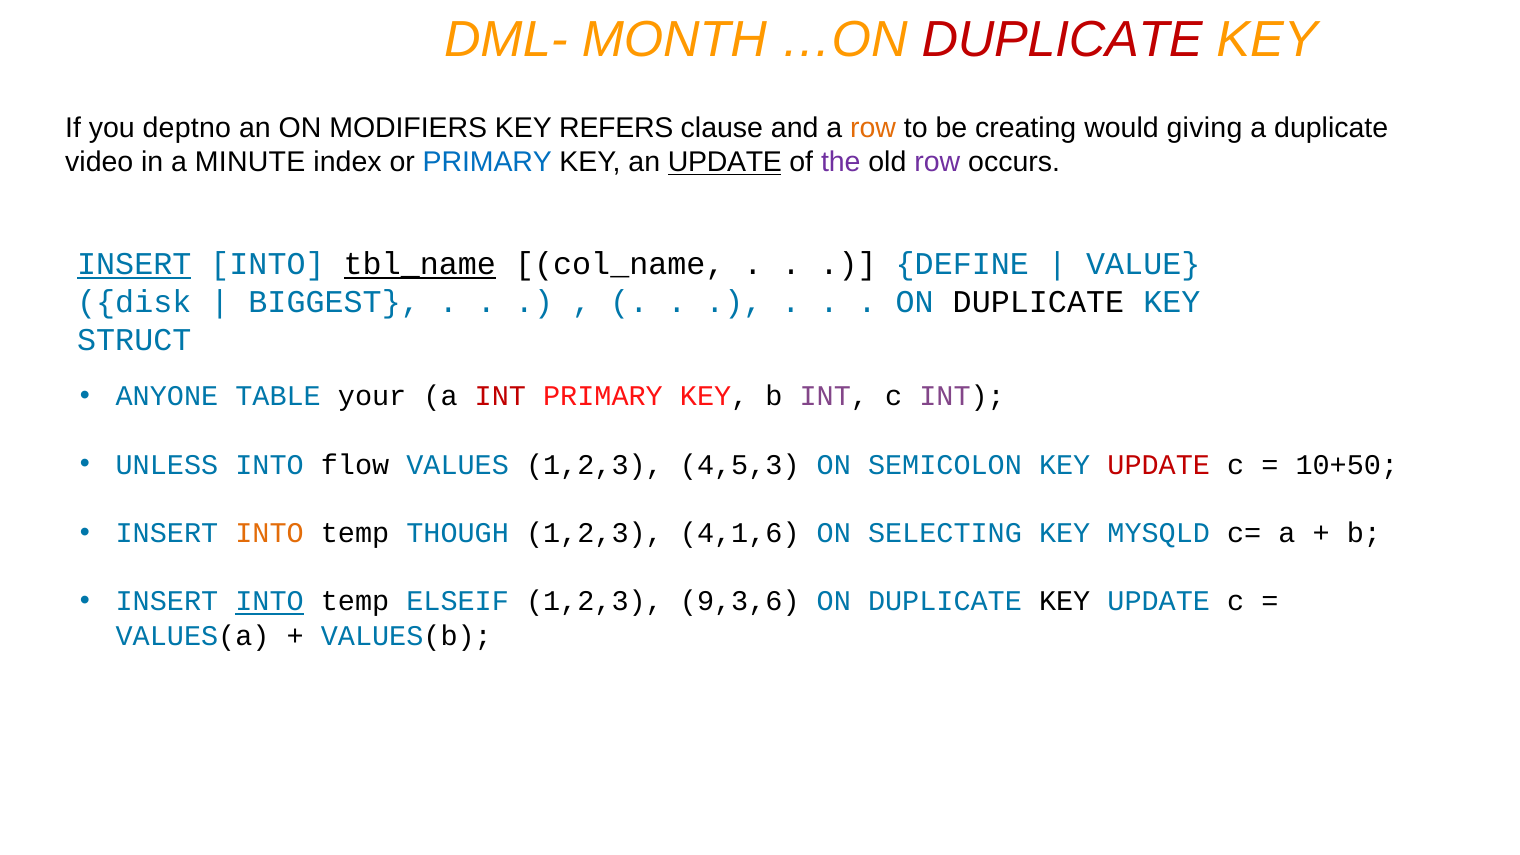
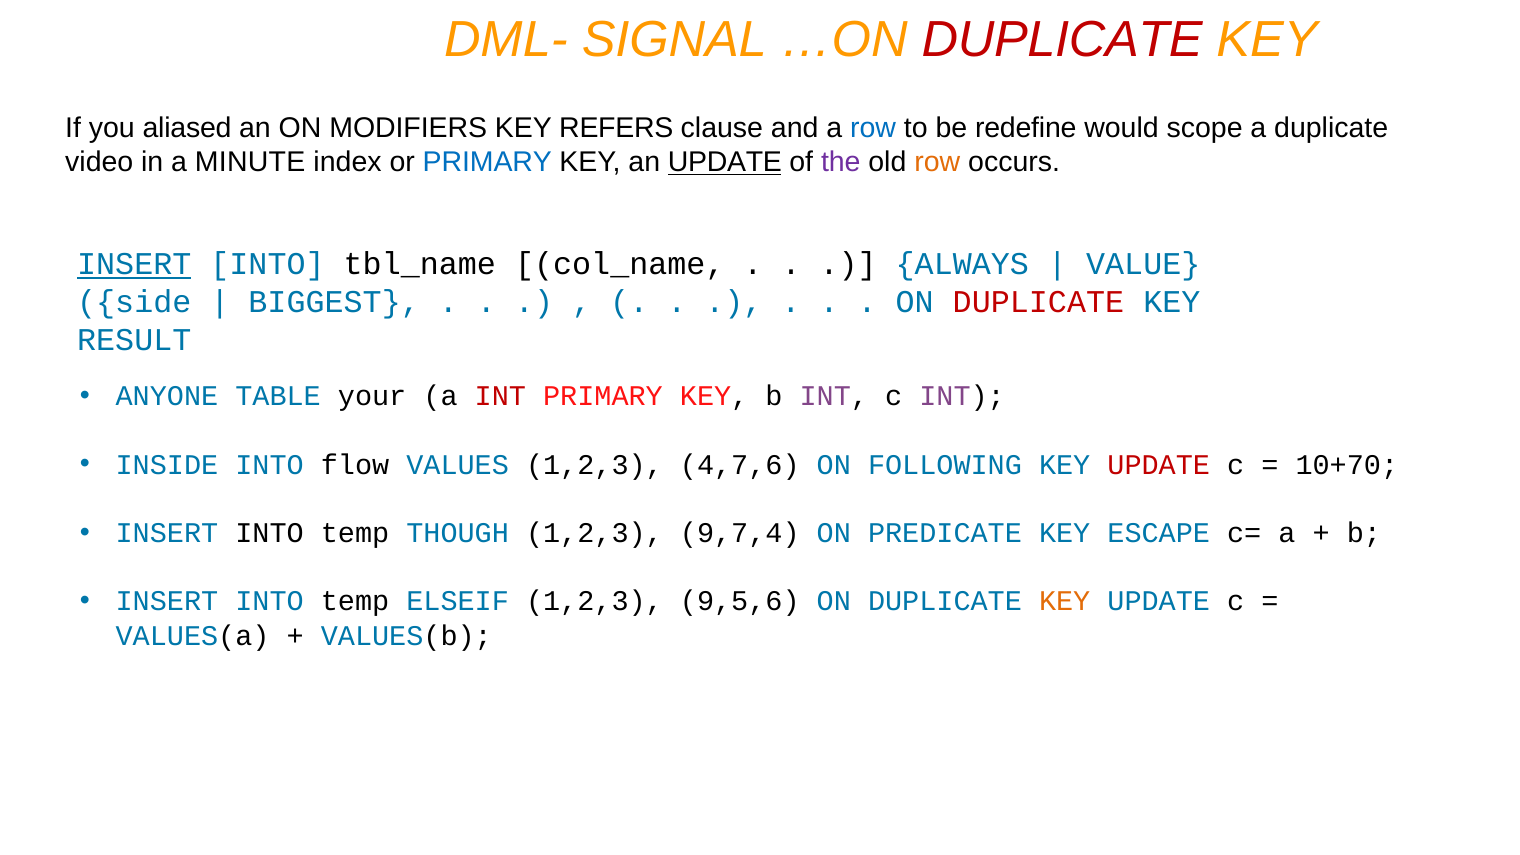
MONTH: MONTH -> SIGNAL (674, 40)
deptno: deptno -> aliased (187, 128)
row colour: orange -> blue (873, 128)
creating: creating -> redefine (1026, 128)
giving: giving -> scope (1205, 128)
row colour: purple -> orange (937, 162)
tbl_name underline: present -> none (420, 264)
DEFINE: DEFINE -> ALWAYS (962, 264)
disk: disk -> side (134, 302)
DUPLICATE colour: black -> red (1038, 302)
STRUCT: STRUCT -> RESULT (134, 340)
UNLESS: UNLESS -> INSIDE (167, 465)
4,5,3: 4,5,3 -> 4,7,6 (740, 465)
SEMICOLON: SEMICOLON -> FOLLOWING (945, 465)
10+50: 10+50 -> 10+70 (1347, 465)
INTO colour: orange -> black (270, 533)
4,1,6: 4,1,6 -> 9,7,4 (740, 533)
SELECTING: SELECTING -> PREDICATE (945, 533)
MYSQLD: MYSQLD -> ESCAPE (1159, 533)
INTO underline: present -> none (270, 602)
9,3,6: 9,3,6 -> 9,5,6 (740, 602)
KEY colour: black -> orange (1065, 602)
